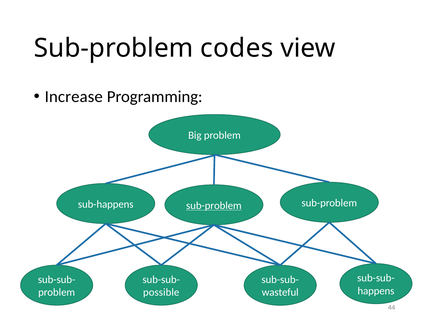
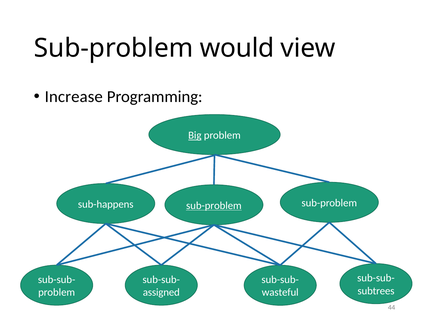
codes: codes -> would (237, 48)
Big underline: none -> present (195, 135)
happens: happens -> subtrees (376, 291)
possible: possible -> assigned (161, 292)
